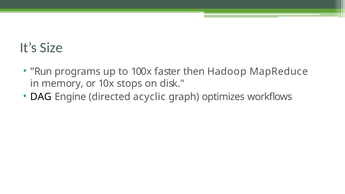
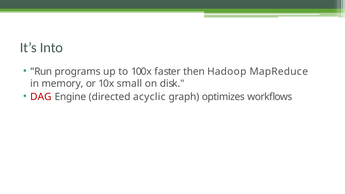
Size: Size -> Into (51, 48)
stops: stops -> small (129, 84)
DAG colour: black -> red (41, 97)
